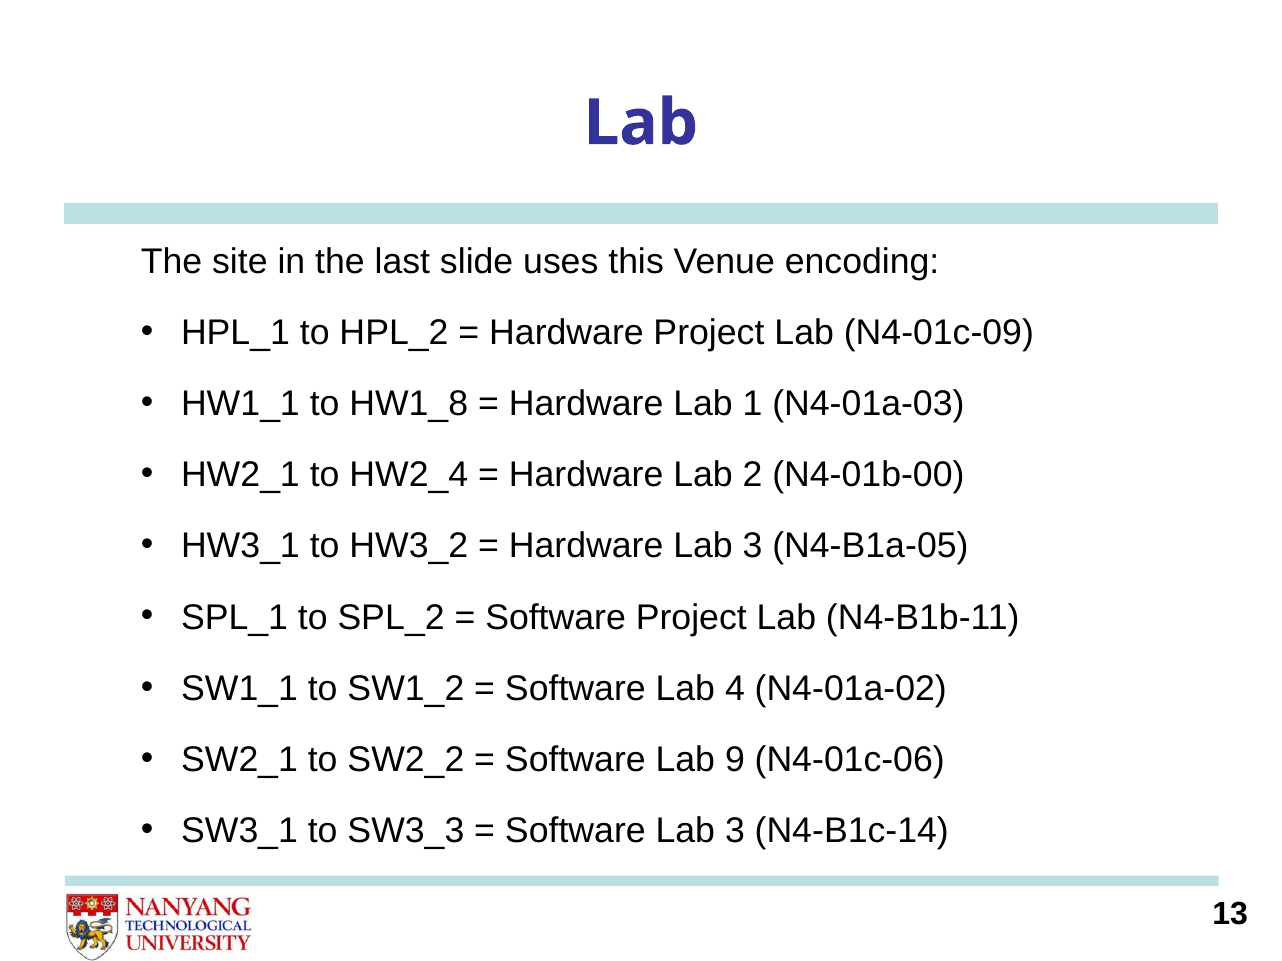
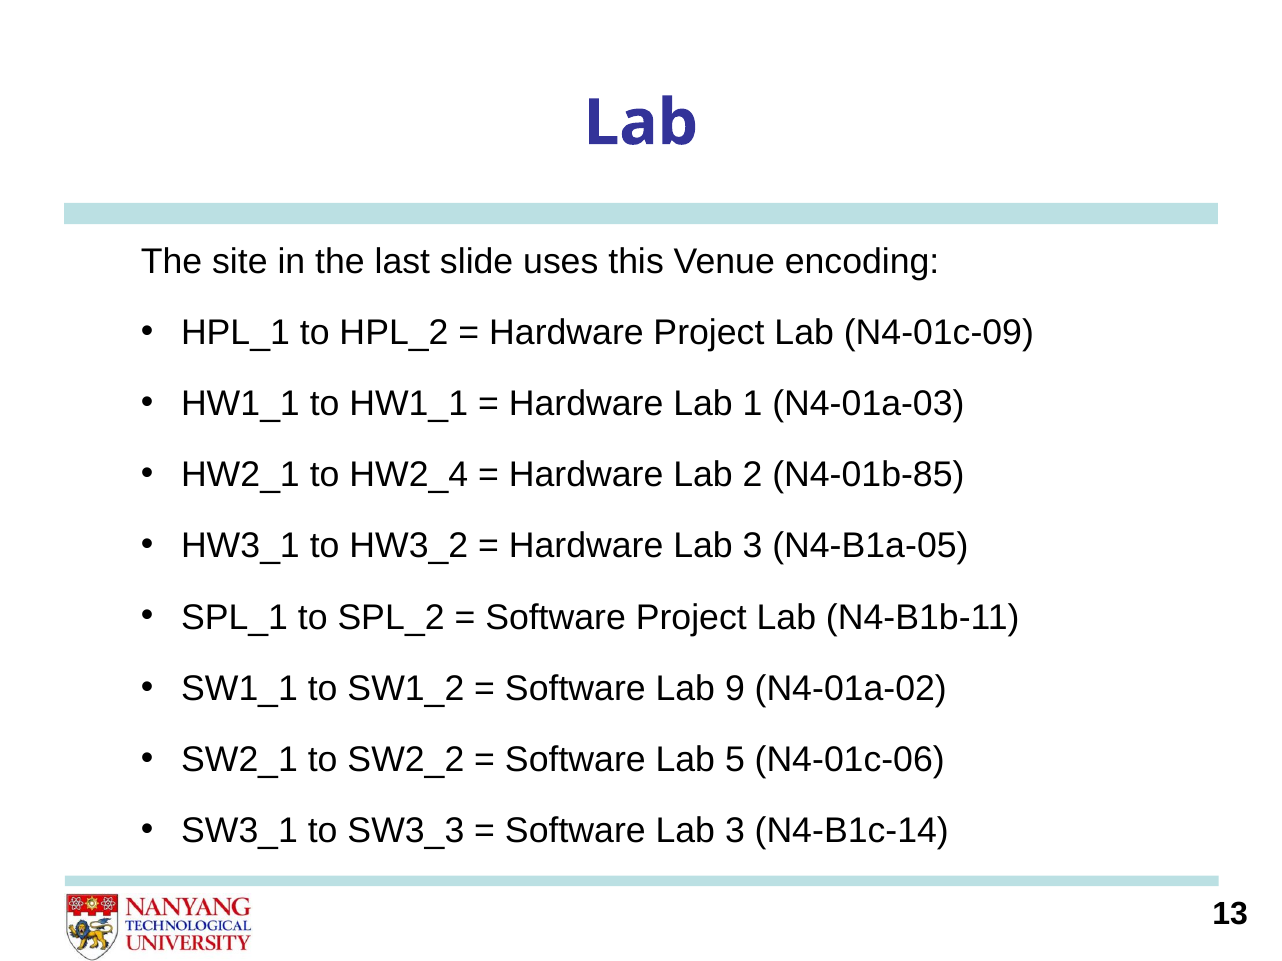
to HW1_8: HW1_8 -> HW1_1 (409, 404)
N4-01b-00: N4-01b-00 -> N4-01b-85 (868, 475)
4: 4 -> 9 (735, 689)
9: 9 -> 5 (735, 760)
